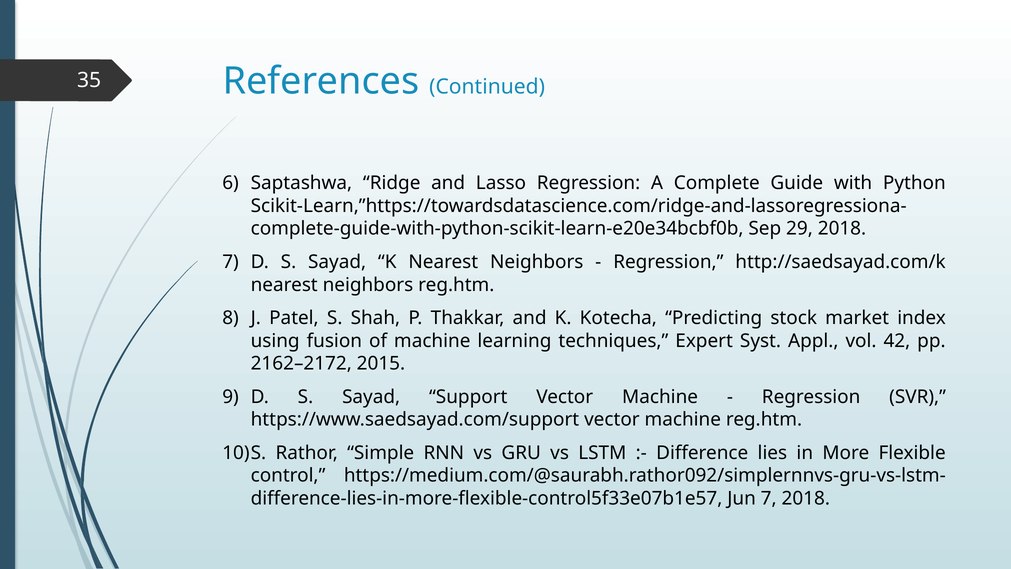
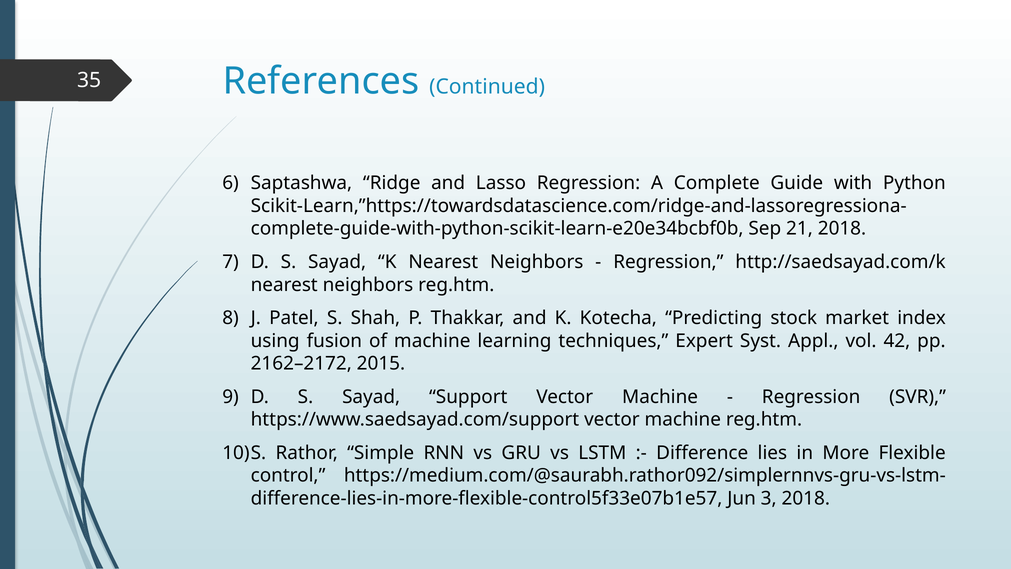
29: 29 -> 21 (799, 229)
Jun 7: 7 -> 3 (769, 498)
